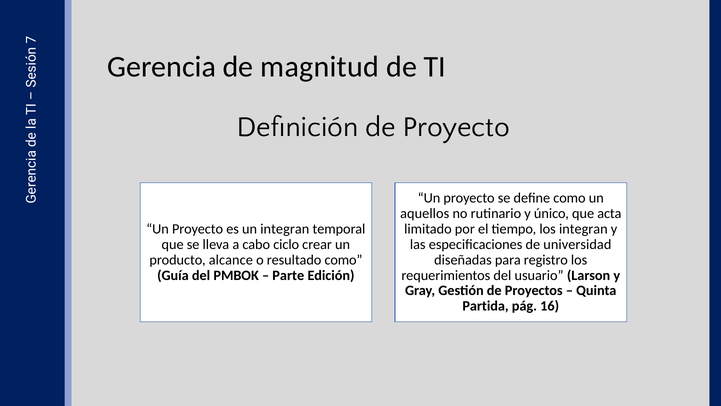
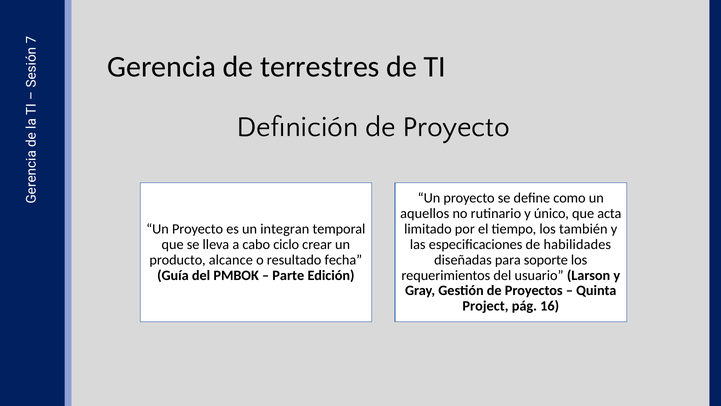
magnitud: magnitud -> terrestres (320, 67)
los integran: integran -> también (583, 229)
universidad: universidad -> habilidades (577, 244)
resultado como: como -> fecha (343, 260)
registro: registro -> soporte (546, 260)
Partida: Partida -> Project (485, 306)
